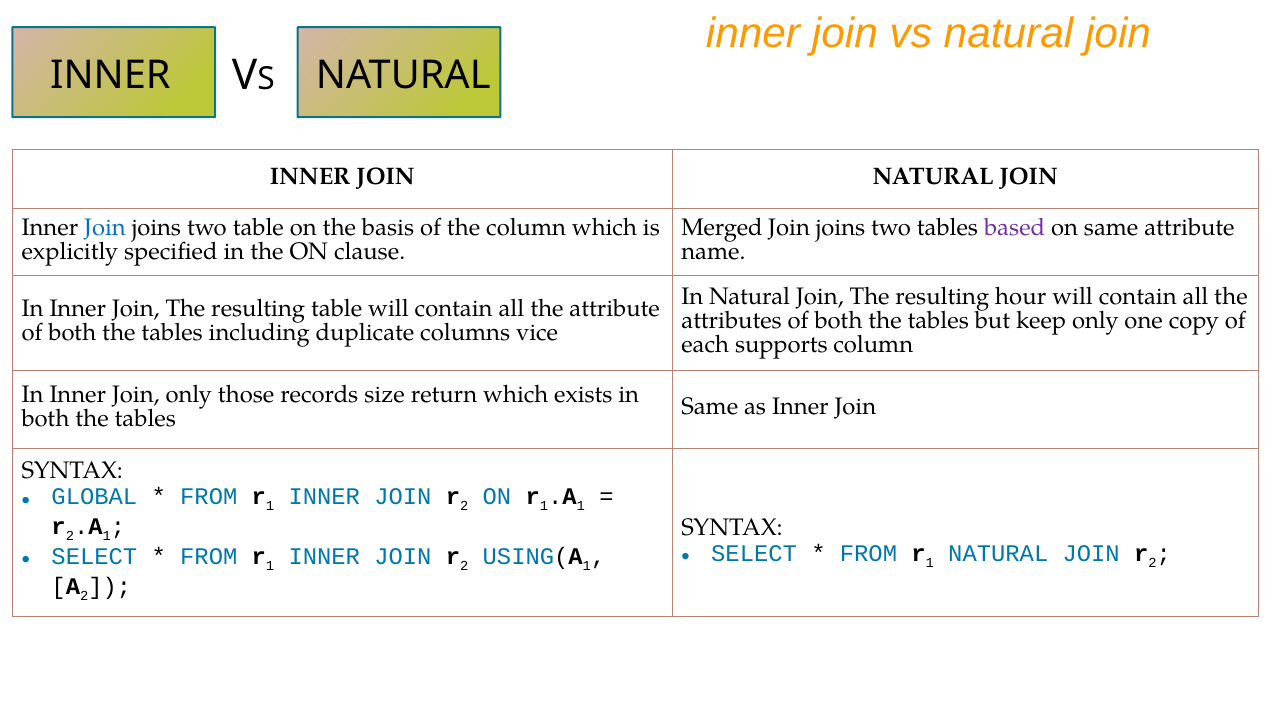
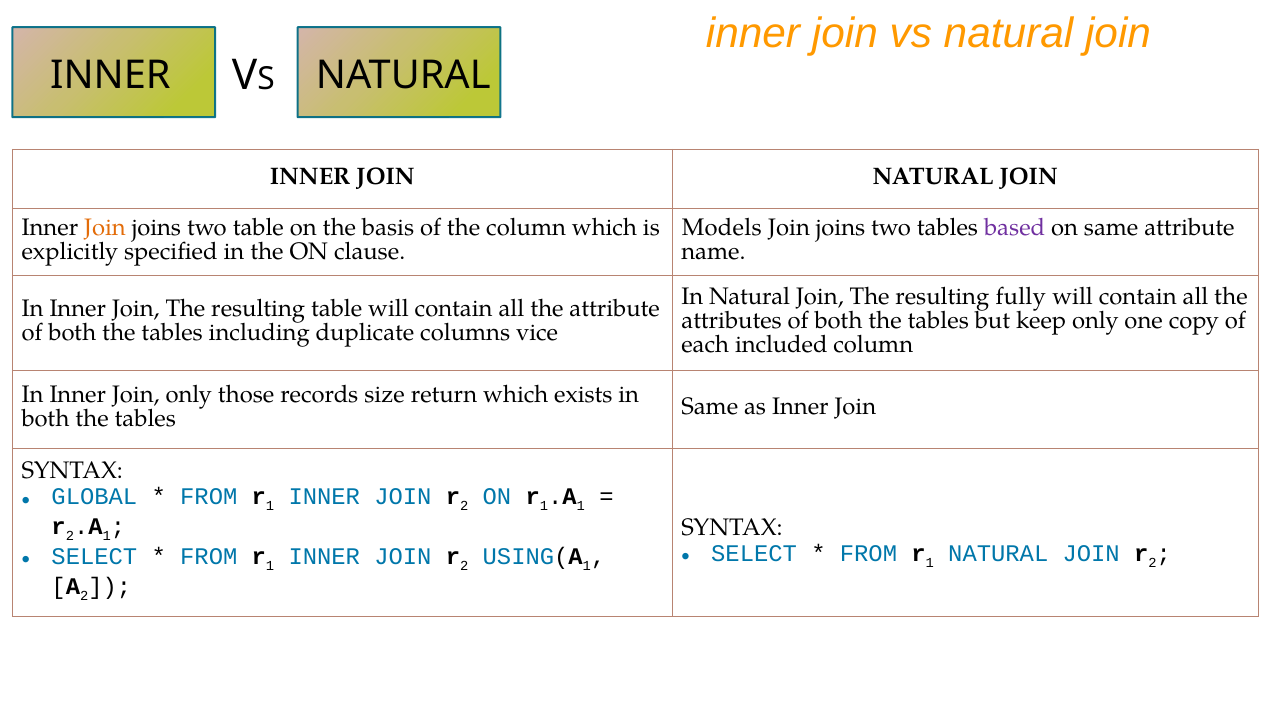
Join colour: blue -> orange (105, 227)
Merged: Merged -> Models (722, 227)
hour: hour -> fully (1021, 296)
supports: supports -> included (781, 344)
